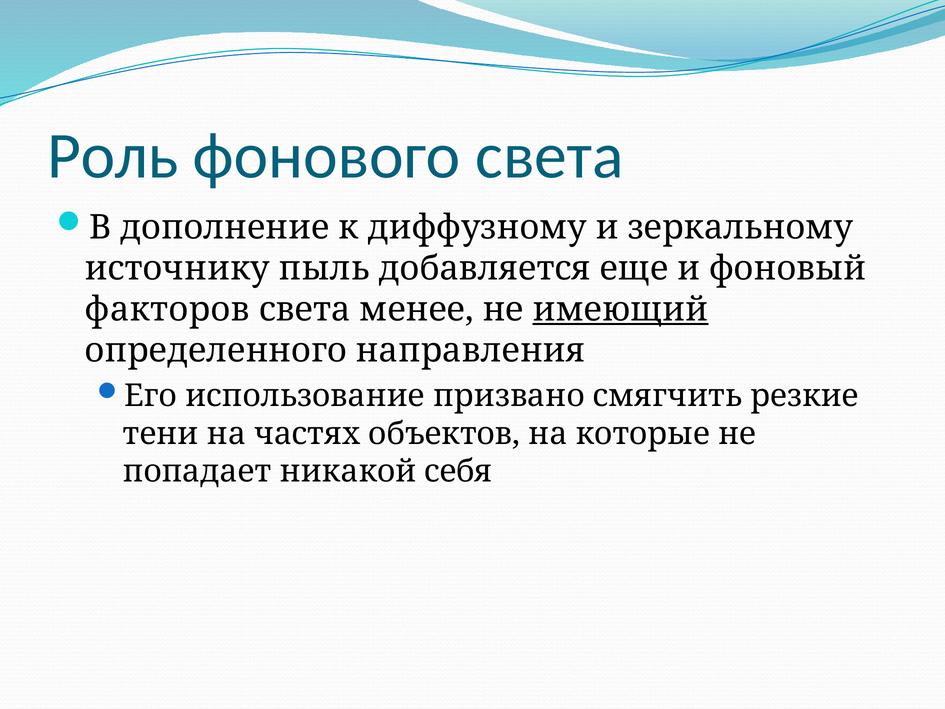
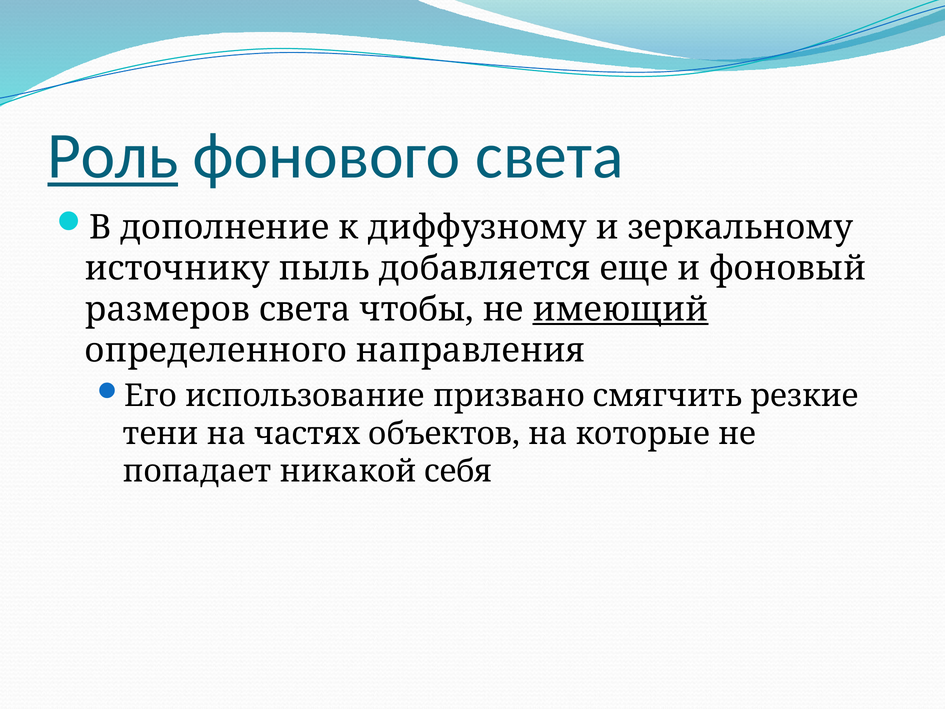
Роль underline: none -> present (113, 156)
факторов: факторов -> размеров (167, 309)
менее: менее -> чтобы (417, 309)
